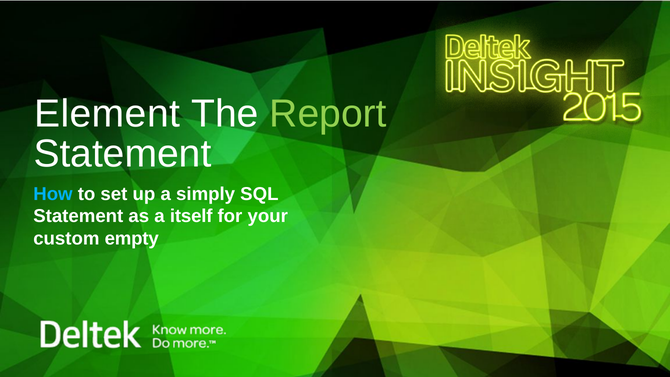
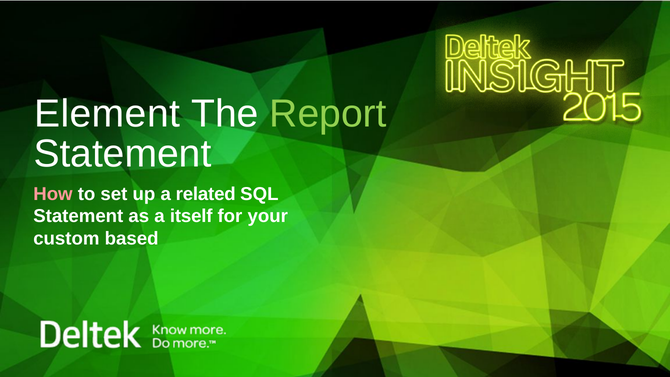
How colour: light blue -> pink (53, 194)
simply: simply -> related (206, 194)
empty: empty -> based (132, 239)
